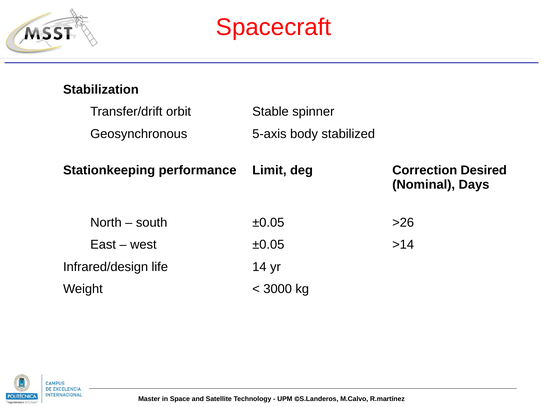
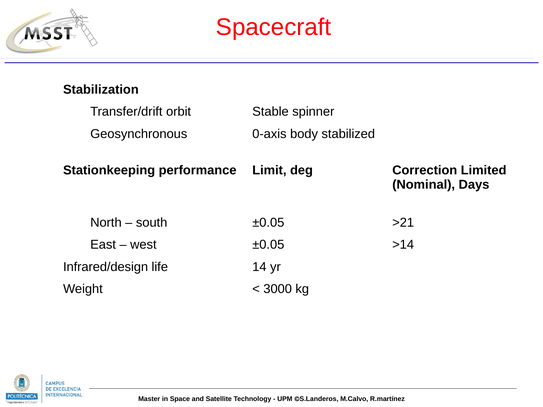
5-axis: 5-axis -> 0-axis (269, 134)
Desired: Desired -> Limited (484, 170)
>26: >26 -> >21 (403, 223)
